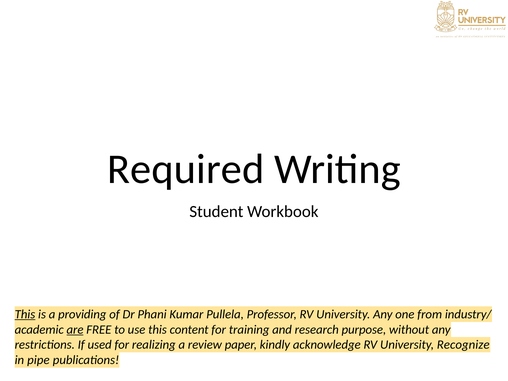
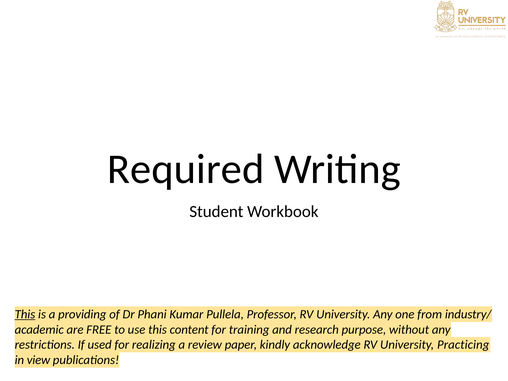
are underline: present -> none (75, 330)
Recognize: Recognize -> Practicing (463, 345)
pipe: pipe -> view (39, 360)
